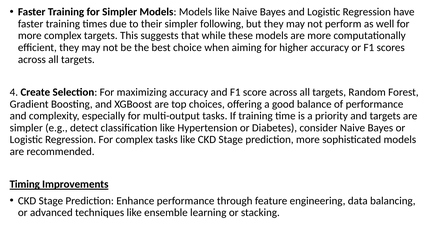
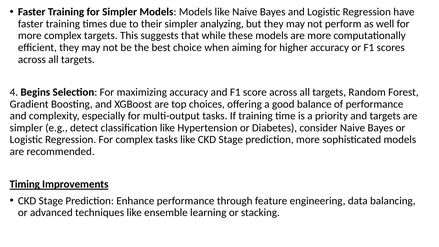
following: following -> analyzing (222, 24)
Create: Create -> Begins (35, 92)
